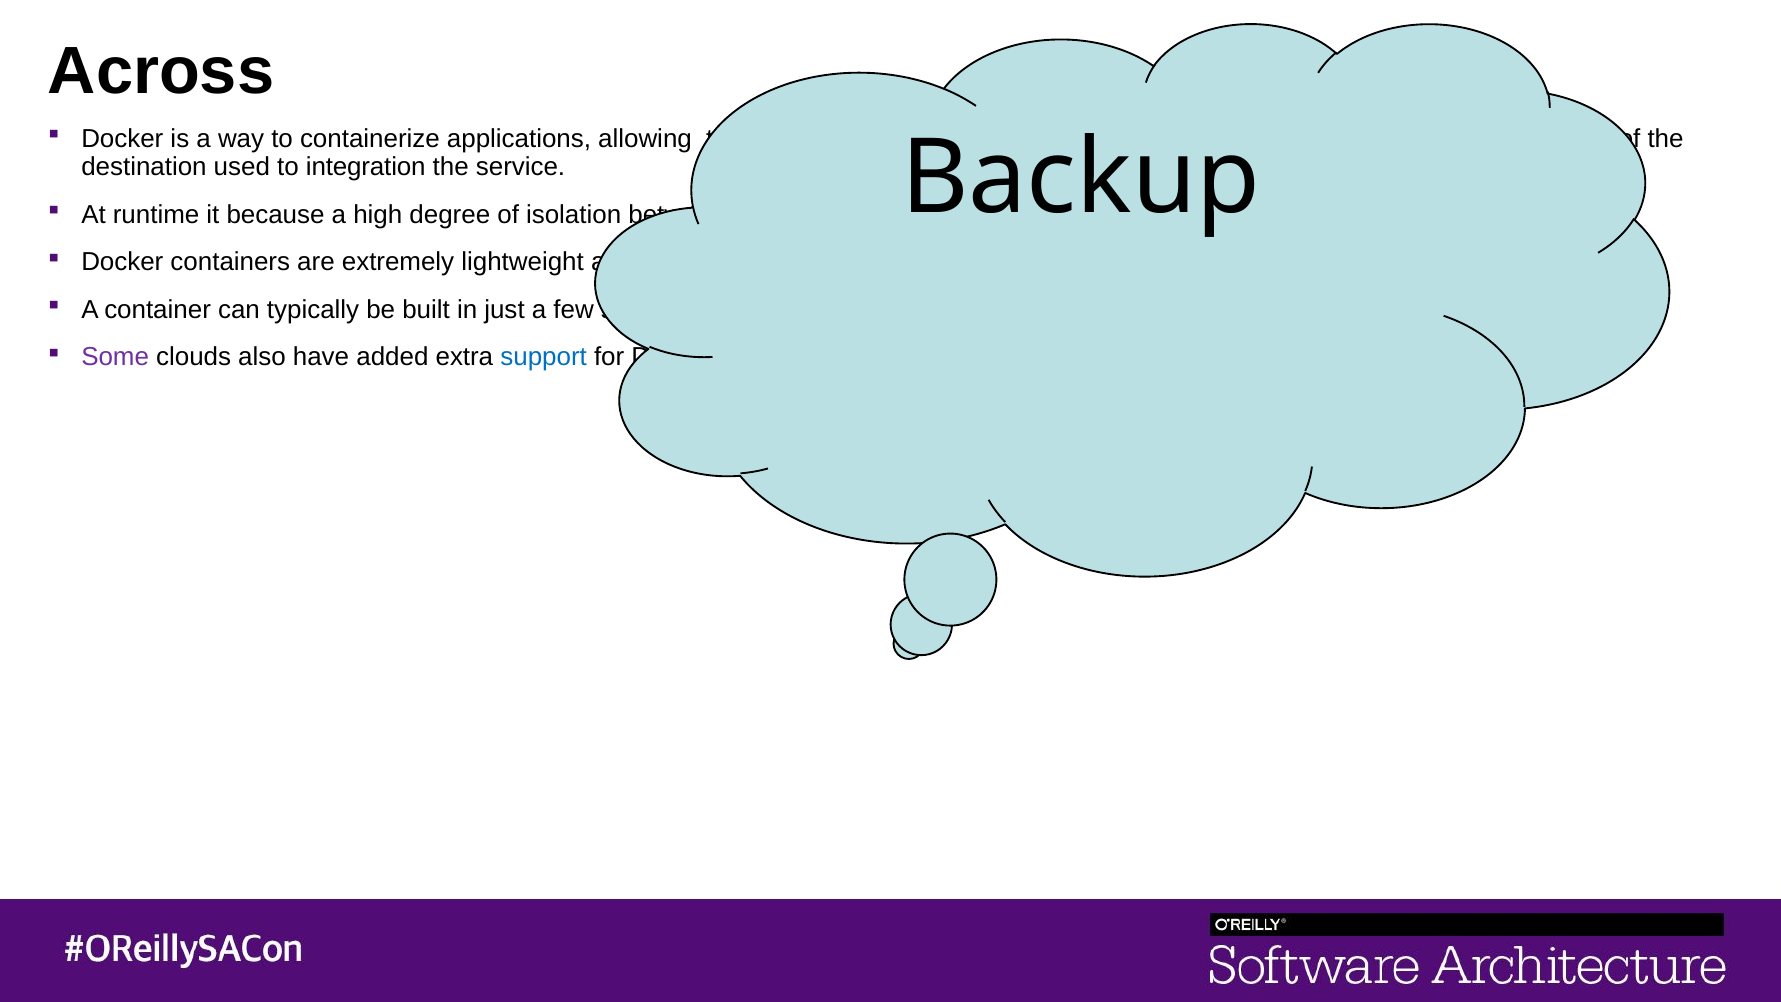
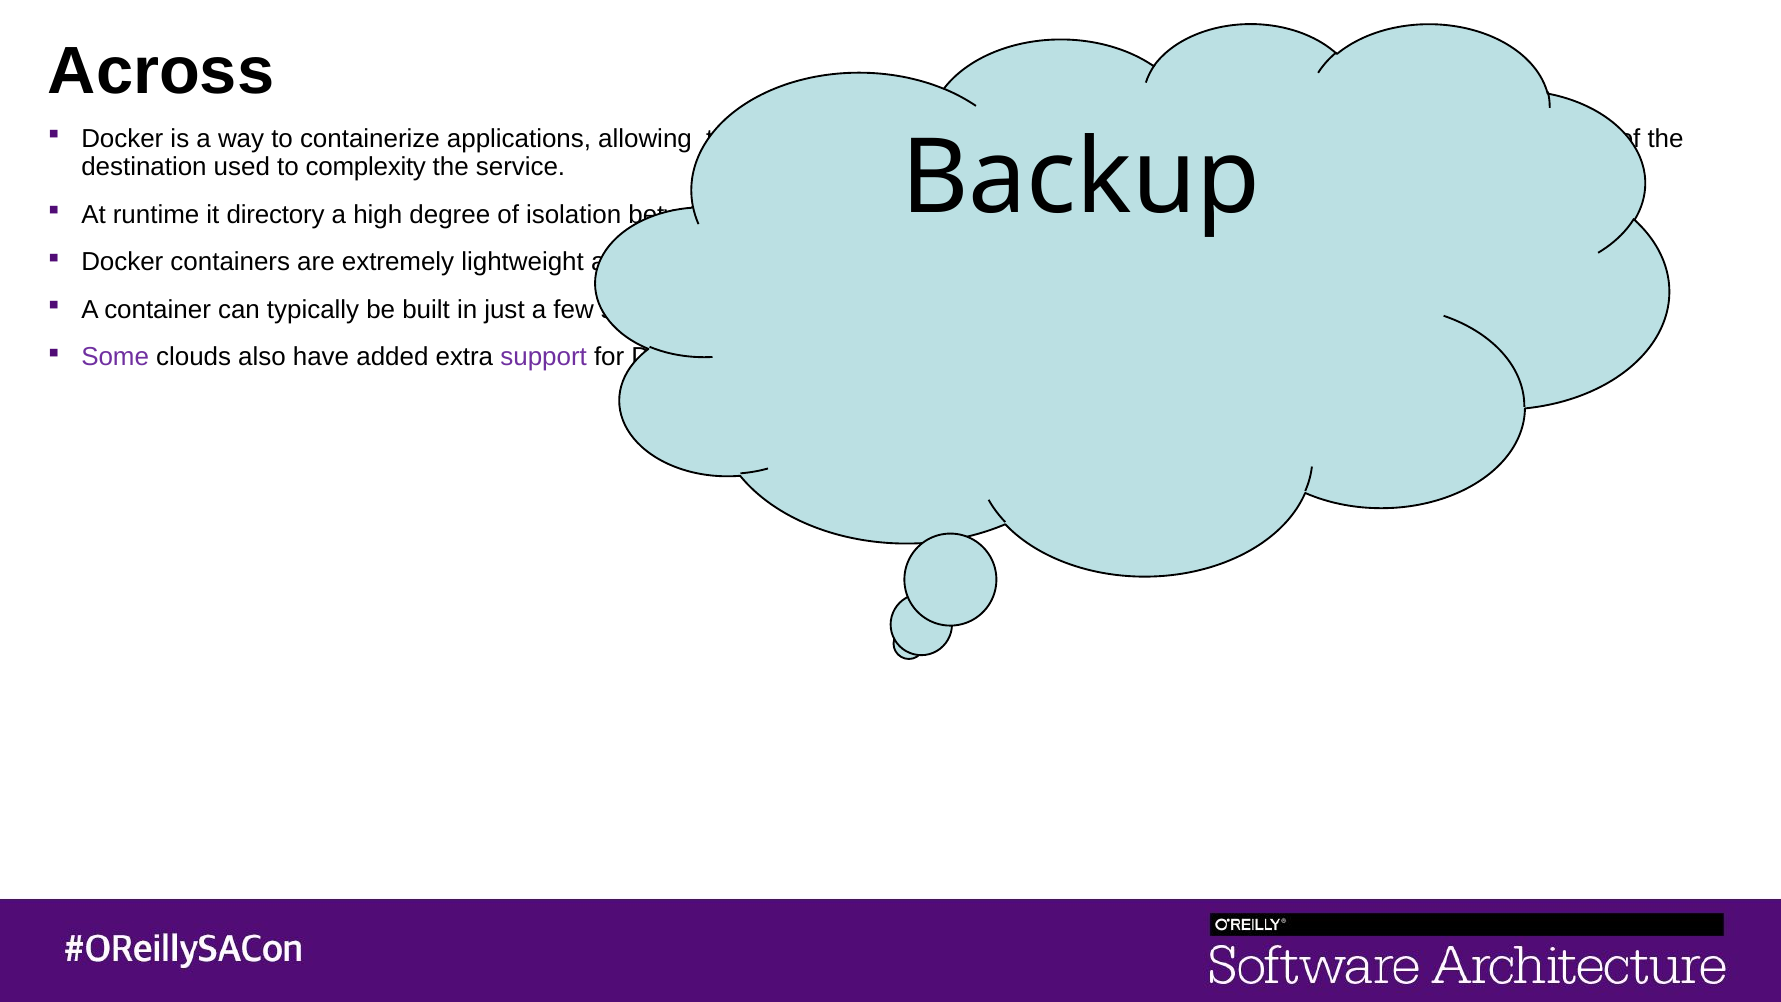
integration: integration -> complexity (366, 167)
because: because -> directory (276, 215)
support colour: blue -> purple (544, 357)
